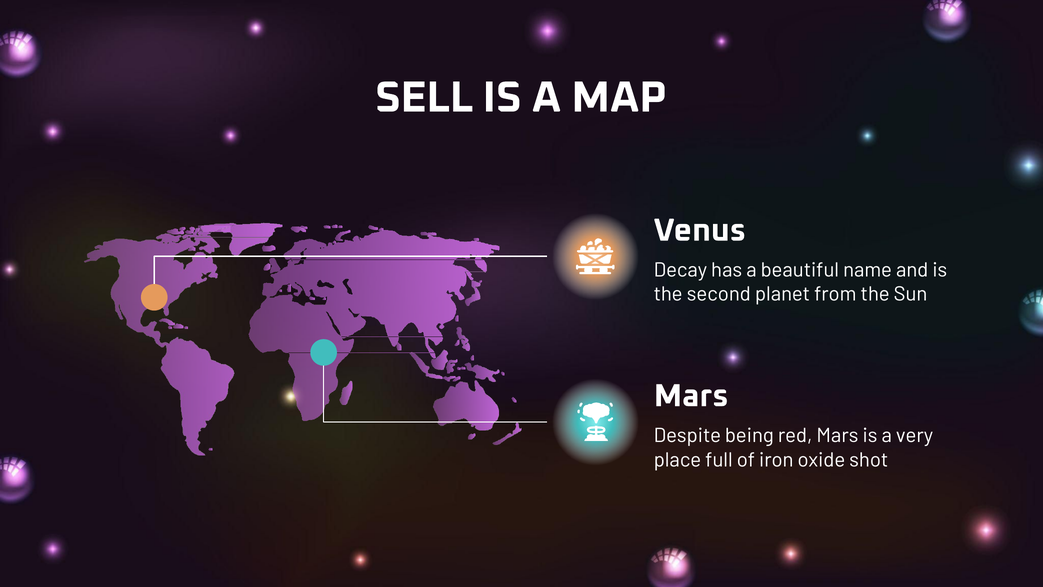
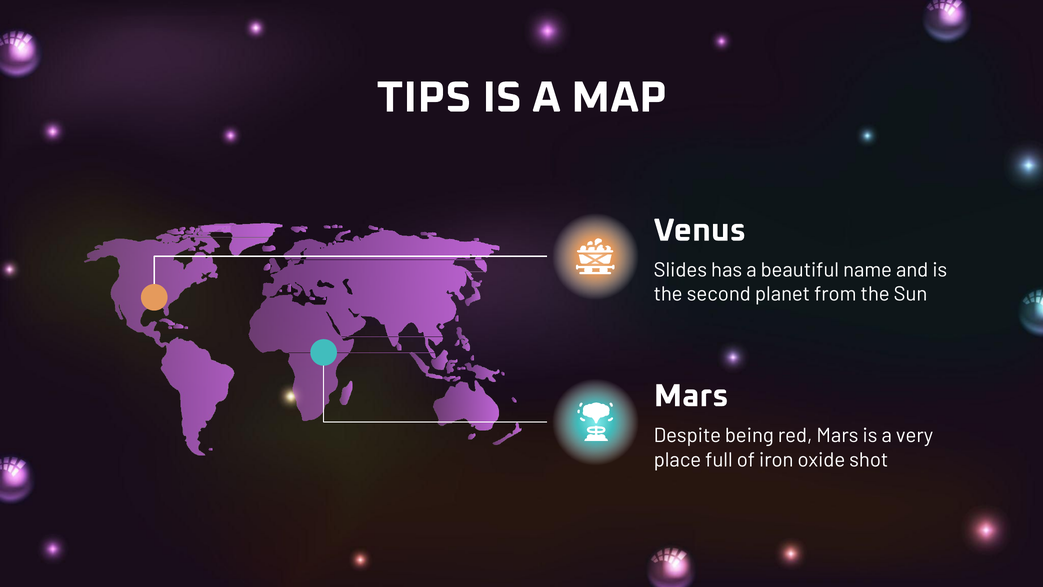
SELL: SELL -> TIPS (424, 97)
Decay: Decay -> Slides (680, 270)
